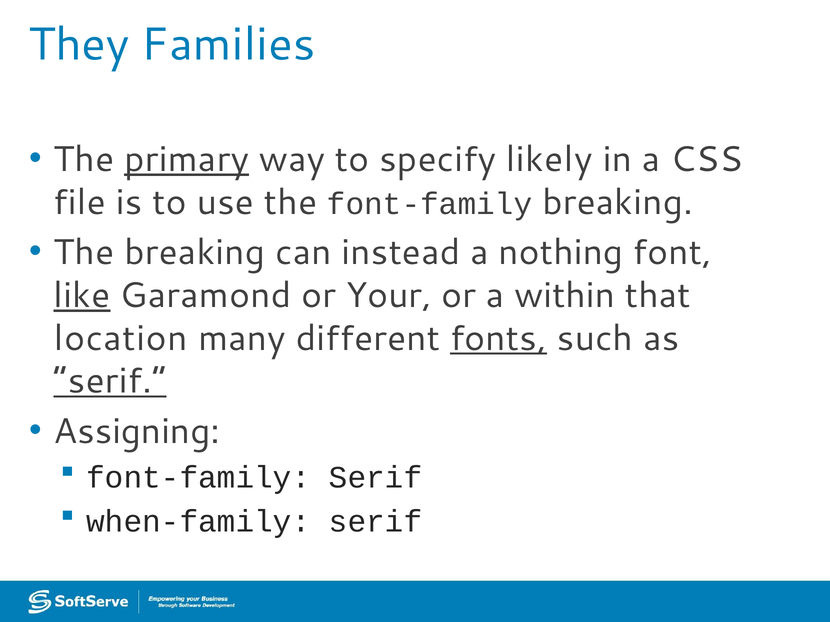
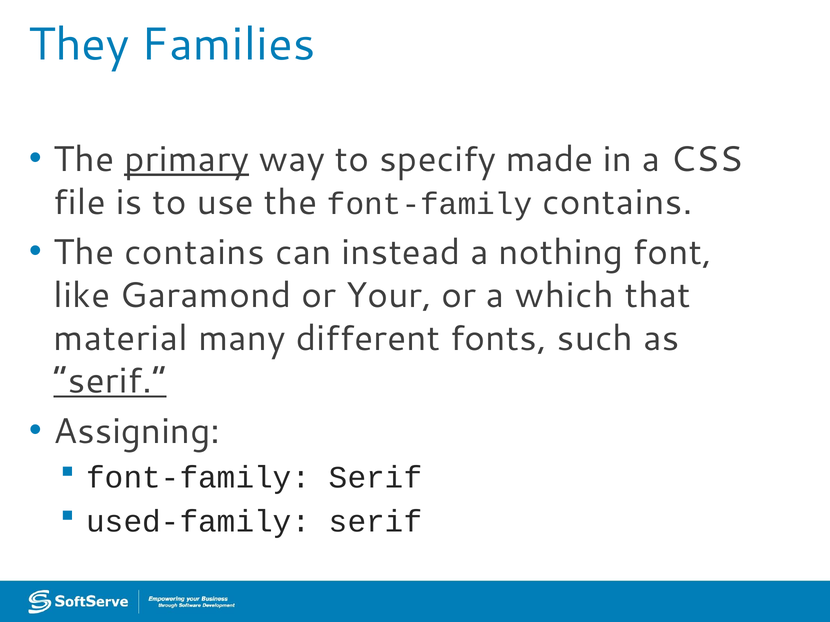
likely: likely -> made (549, 160)
font-family breaking: breaking -> contains (617, 202)
The breaking: breaking -> contains (195, 253)
like underline: present -> none (82, 296)
within: within -> which (564, 296)
location: location -> material (121, 339)
fonts underline: present -> none (499, 339)
when-family: when-family -> used-family (198, 522)
